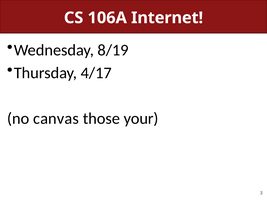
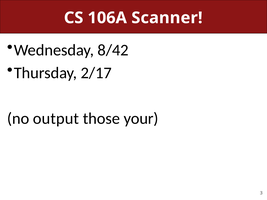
Internet: Internet -> Scanner (167, 18)
8/19: 8/19 -> 8/42 (113, 50)
4/17: 4/17 -> 2/17 (96, 73)
canvas: canvas -> output (56, 119)
